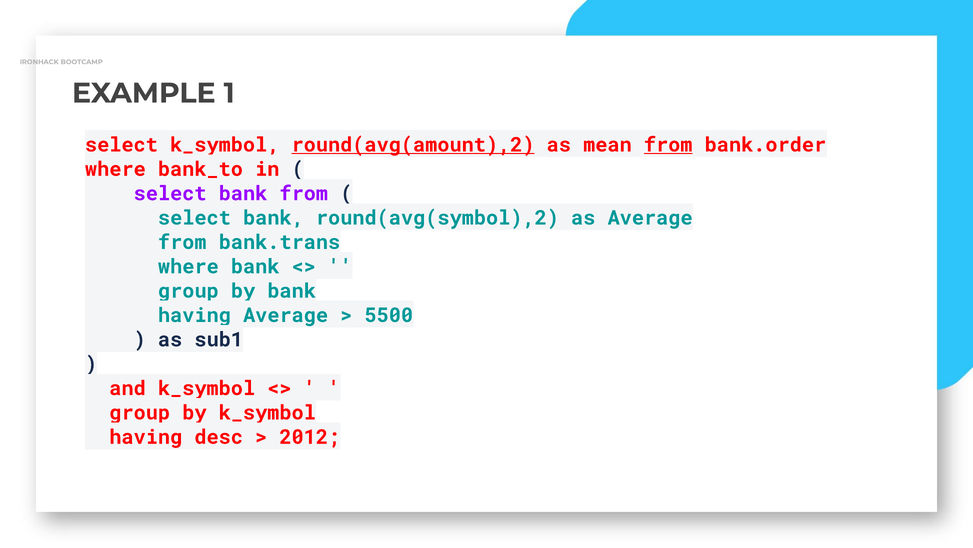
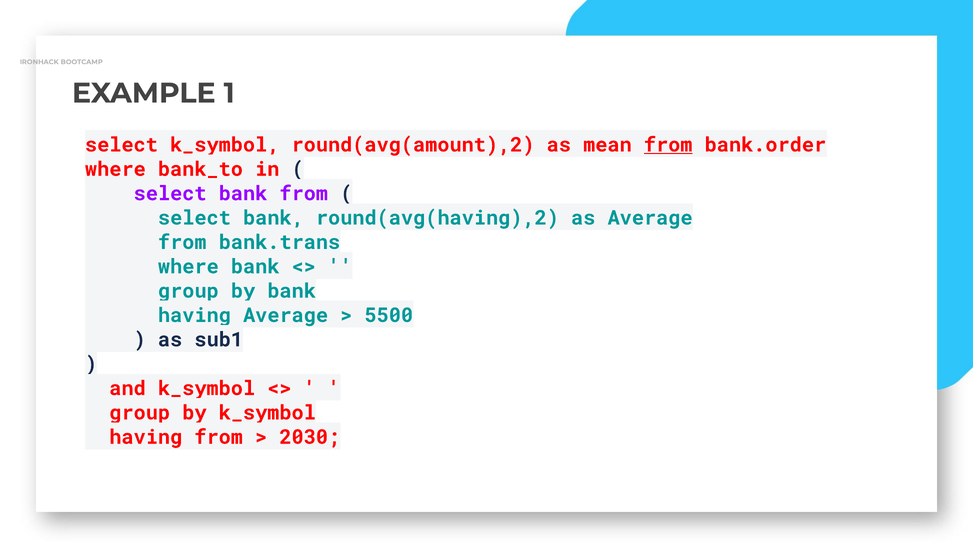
round(avg(amount),2 underline: present -> none (413, 145)
round(avg(symbol),2: round(avg(symbol),2 -> round(avg(having),2 (437, 218)
having desc: desc -> from (219, 437)
2012: 2012 -> 2030 (310, 437)
